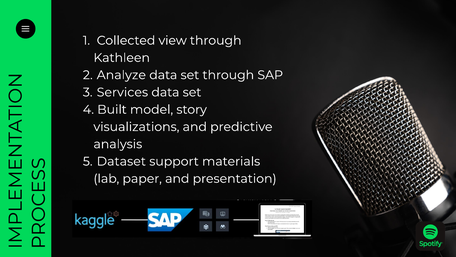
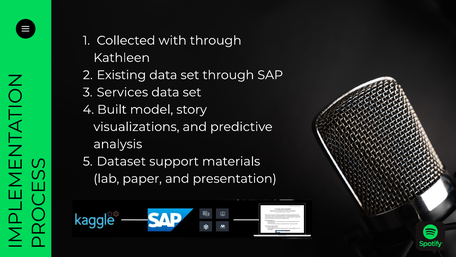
view: view -> with (173, 40)
Analyze: Analyze -> Existing (121, 75)
